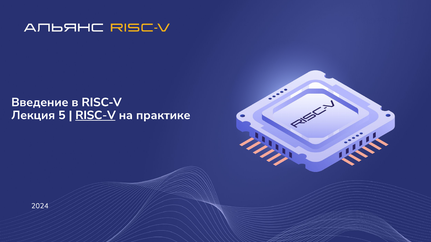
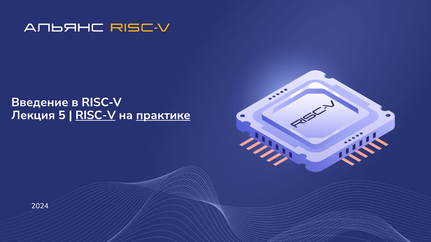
практике underline: none -> present (163, 115)
